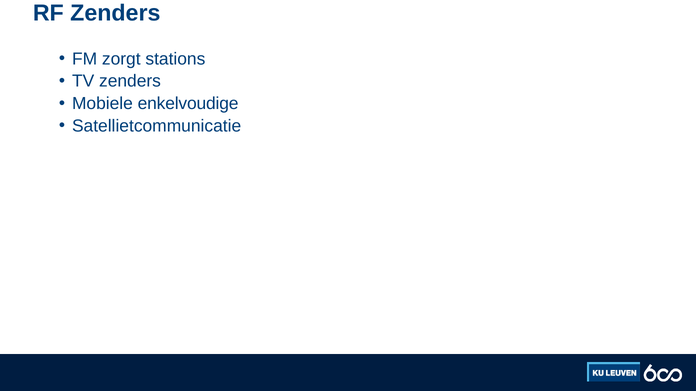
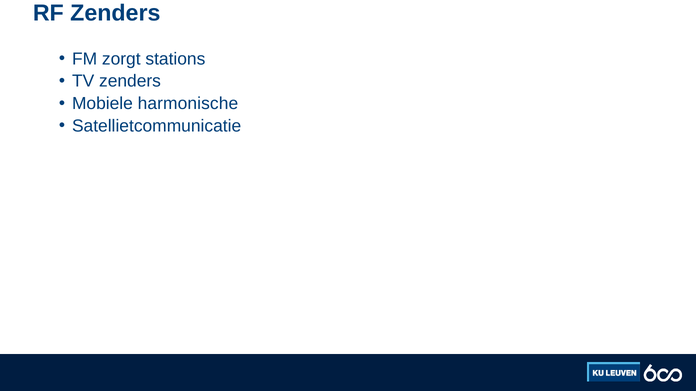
enkelvoudige: enkelvoudige -> harmonische (188, 104)
